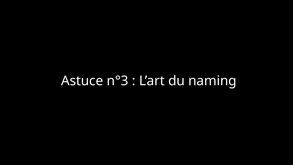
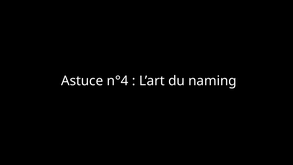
n°3: n°3 -> n°4 (118, 81)
